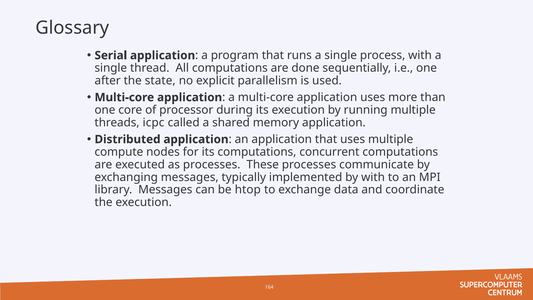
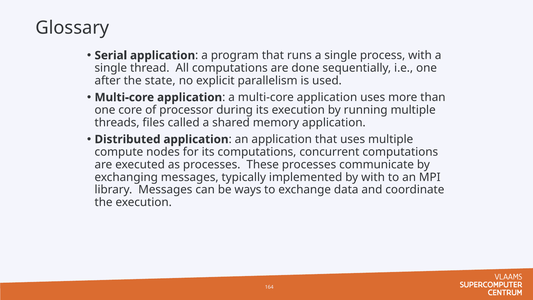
icpc: icpc -> files (154, 123)
htop: htop -> ways (248, 190)
